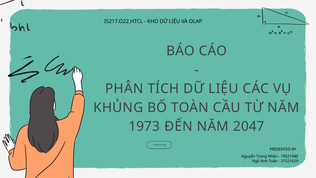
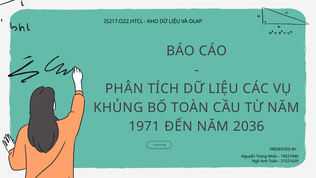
1973: 1973 -> 1971 (144, 126)
2047: 2047 -> 2036 (249, 126)
